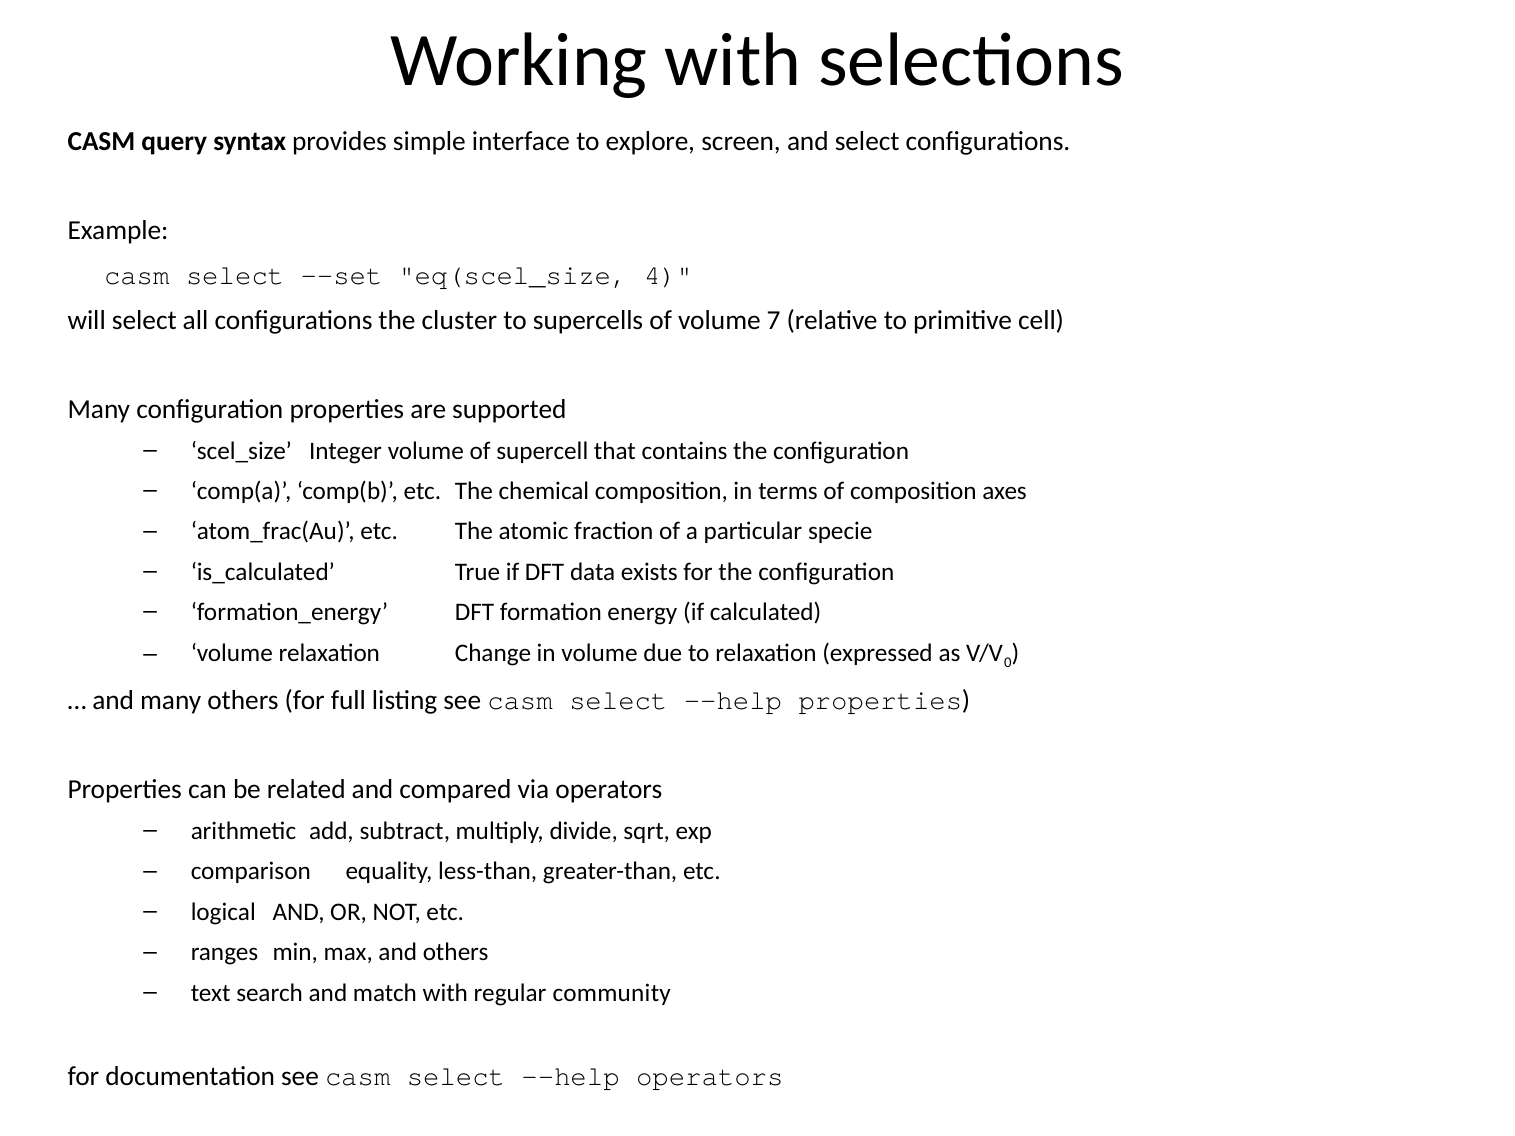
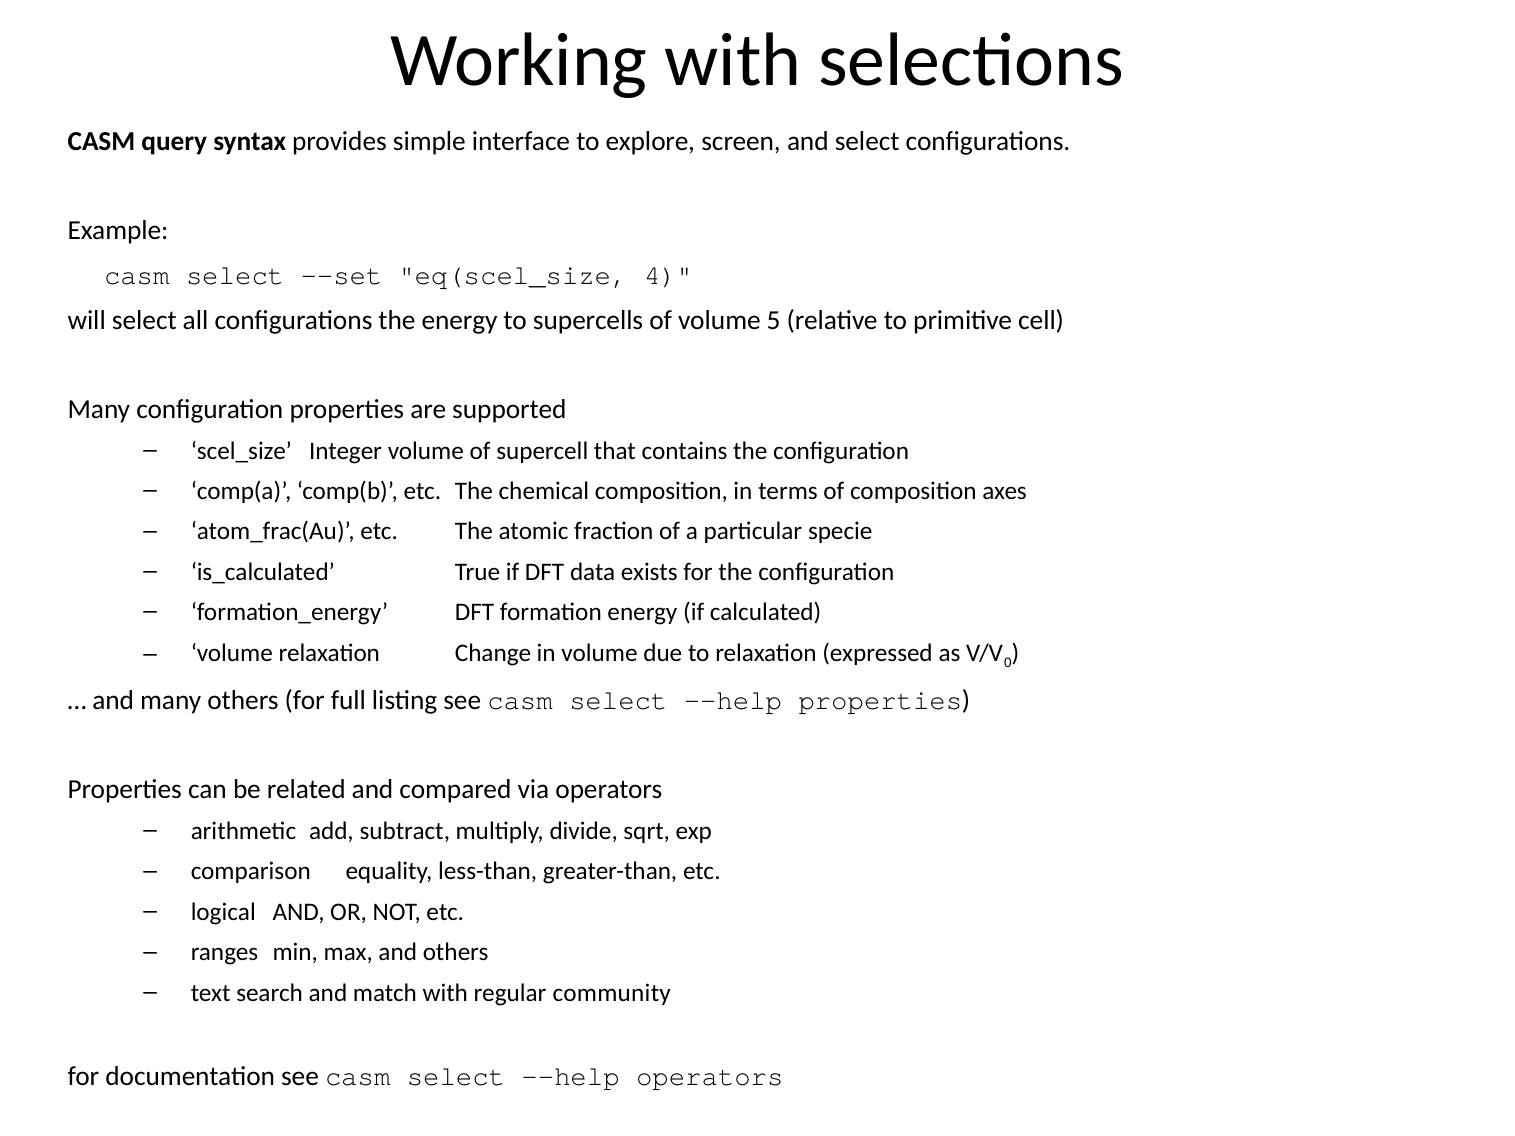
the cluster: cluster -> energy (460, 320)
7: 7 -> 5 (774, 320)
